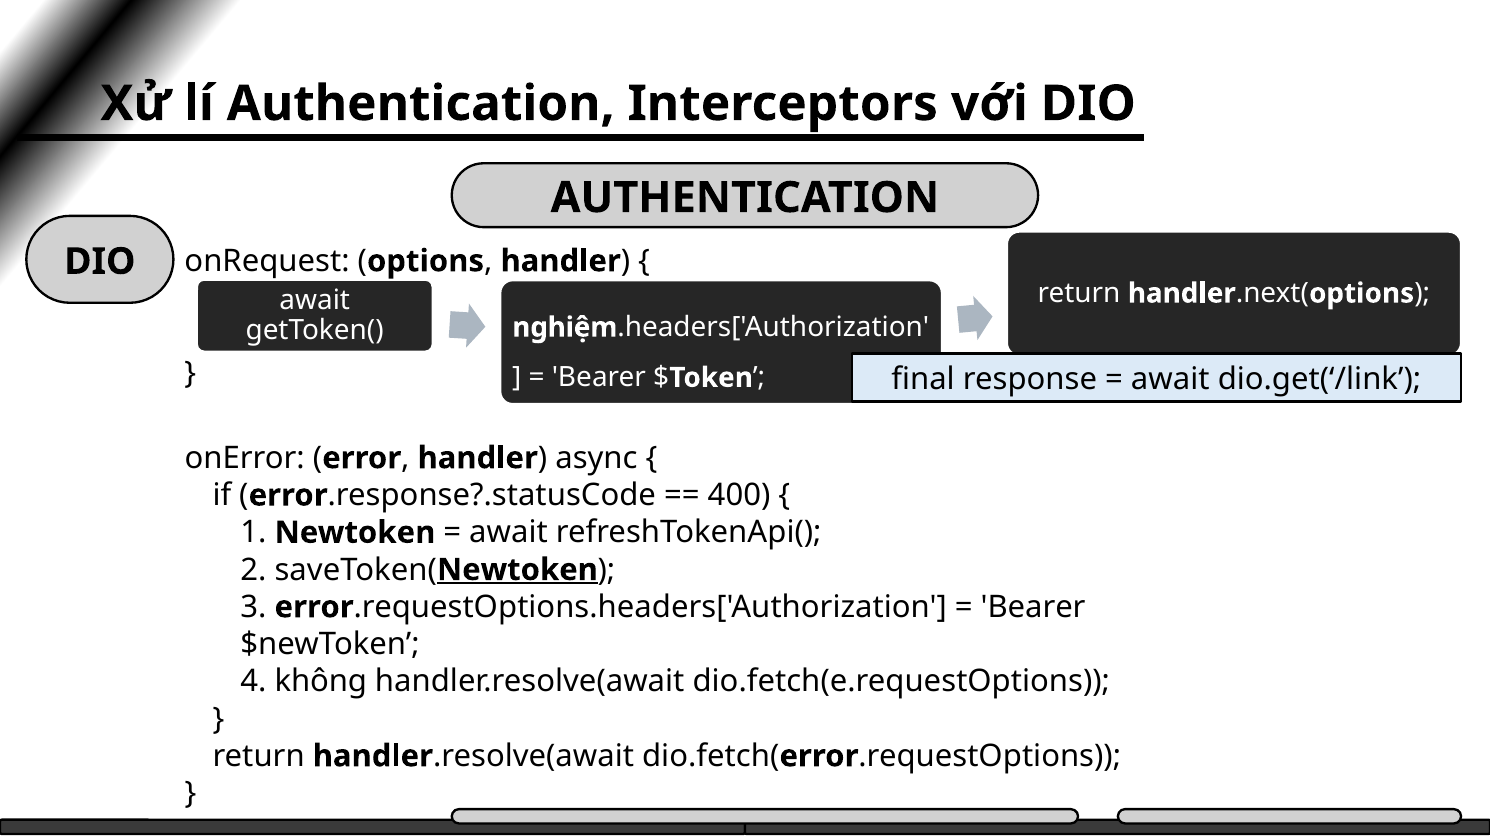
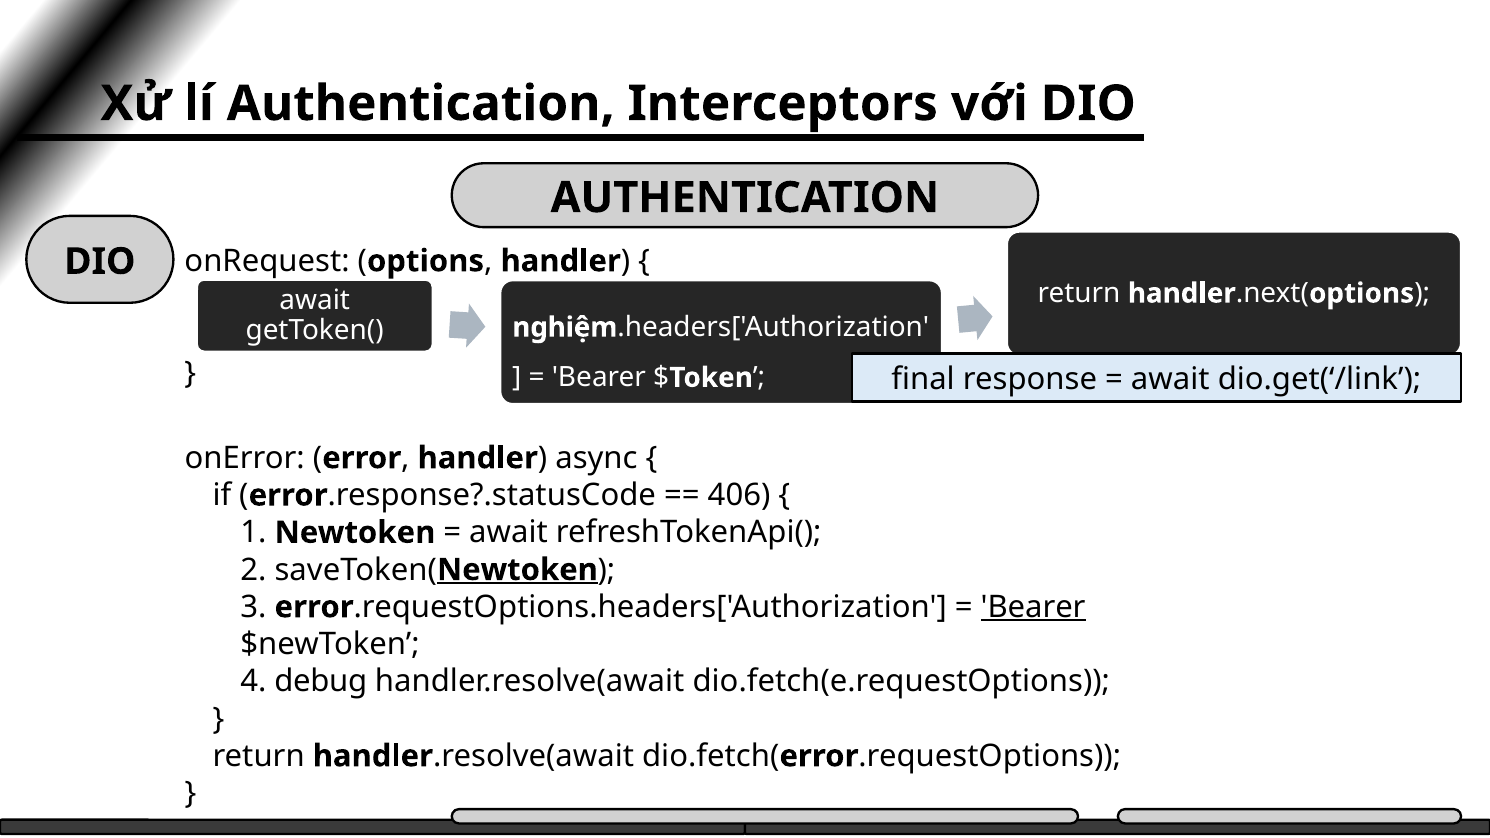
400: 400 -> 406 (739, 495)
Bearer underline: none -> present (1033, 607)
không: không -> debug (321, 682)
